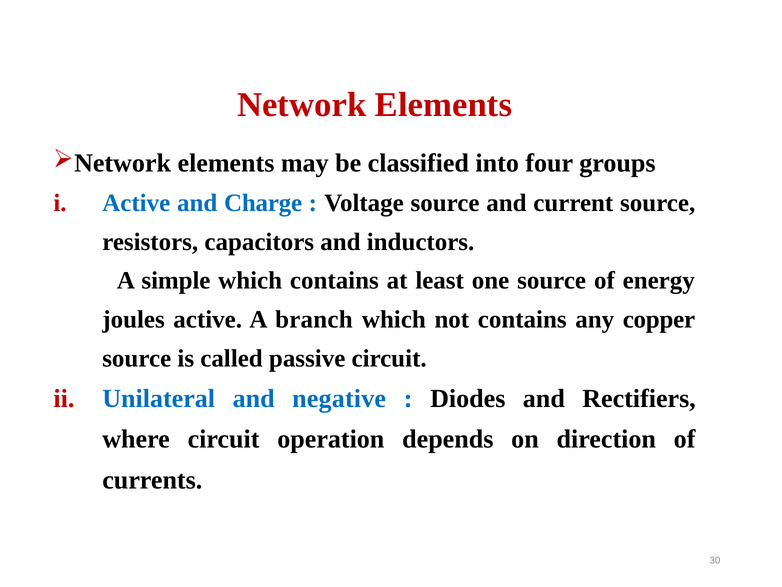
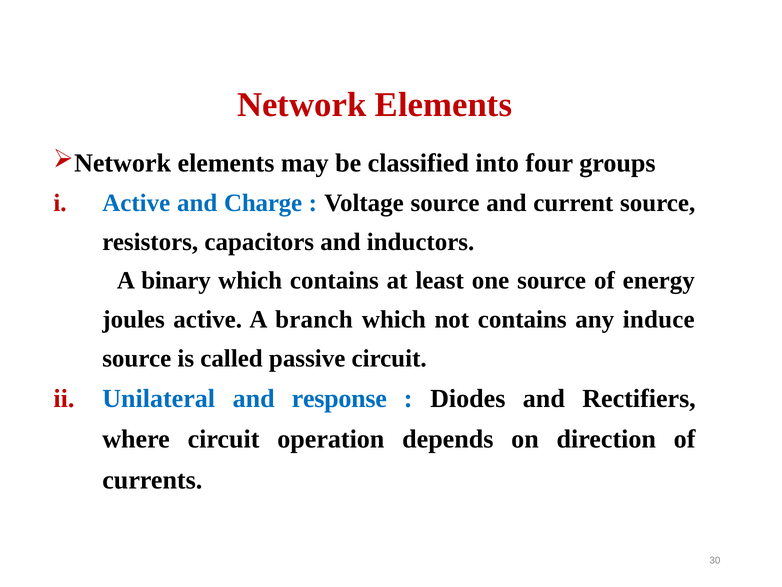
simple: simple -> binary (176, 280)
copper: copper -> induce (659, 319)
negative: negative -> response (339, 398)
